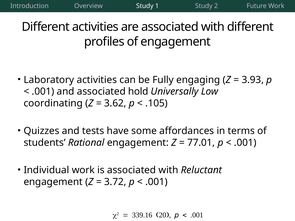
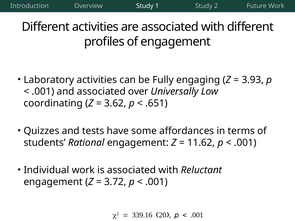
hold: hold -> over (138, 92)
.105: .105 -> .651 (156, 103)
77.01: 77.01 -> 11.62 (201, 143)
